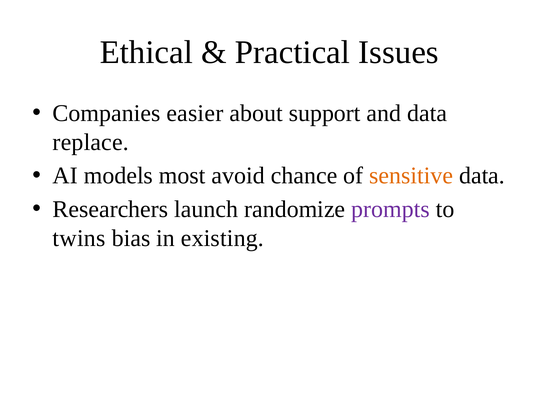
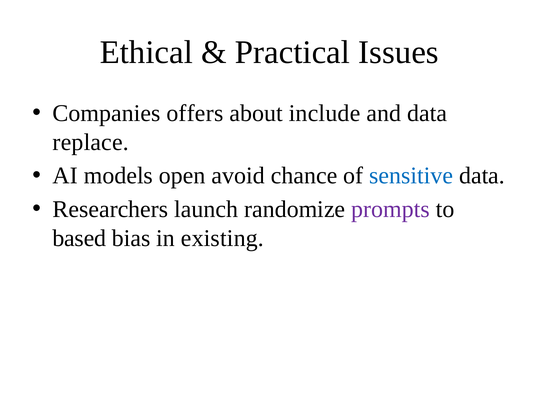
easier: easier -> offers (195, 113)
support: support -> include (325, 113)
most: most -> open (182, 175)
sensitive colour: orange -> blue (411, 175)
twins: twins -> based (79, 238)
